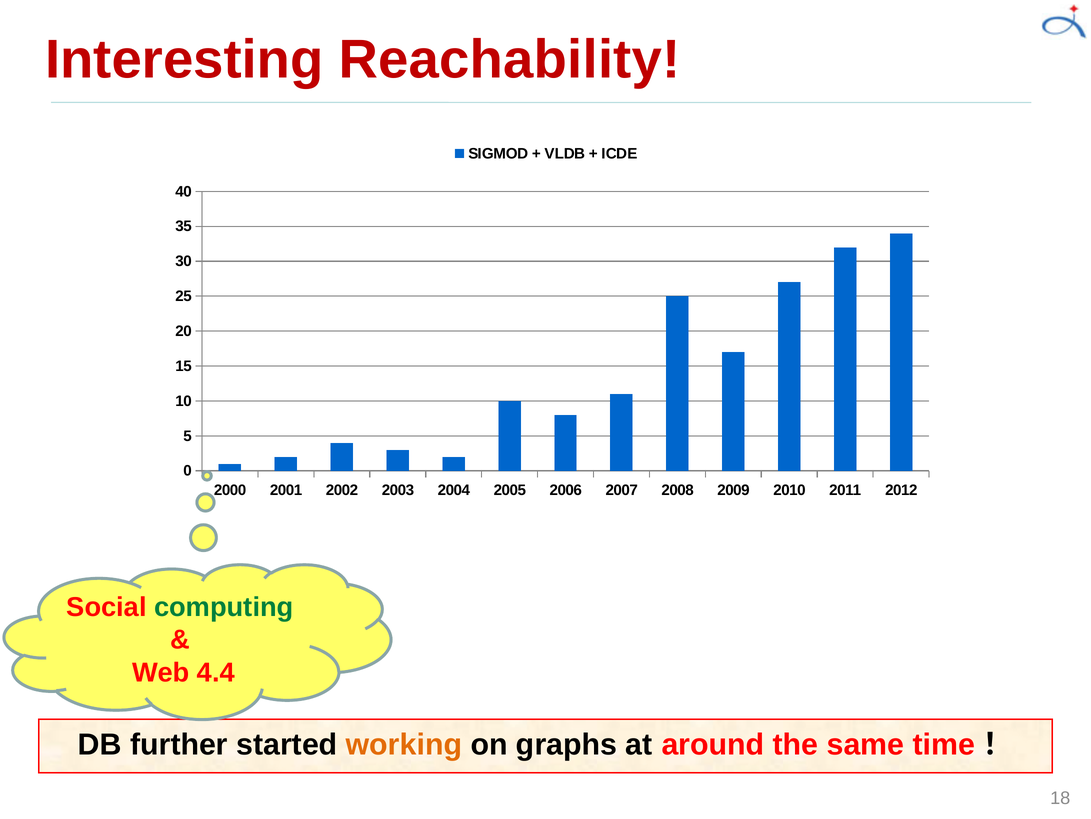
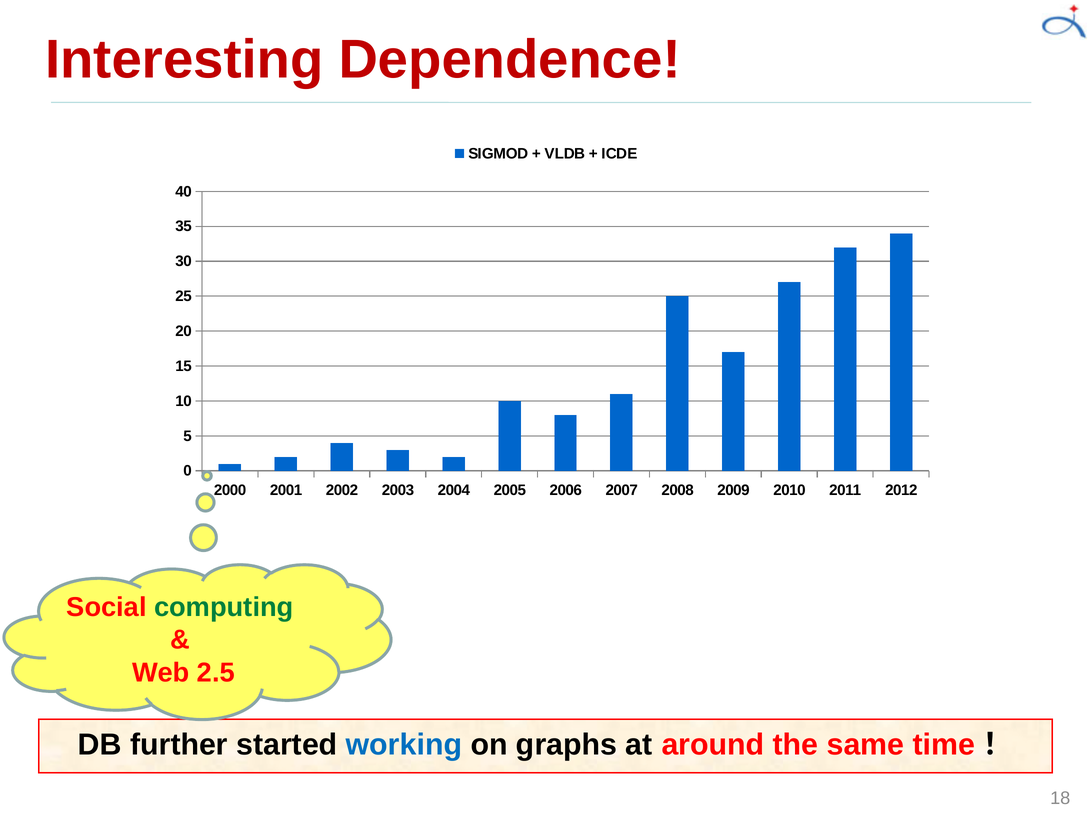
Reachability: Reachability -> Dependence (510, 60)
4.4: 4.4 -> 2.5 (216, 672)
working colour: orange -> blue (404, 744)
